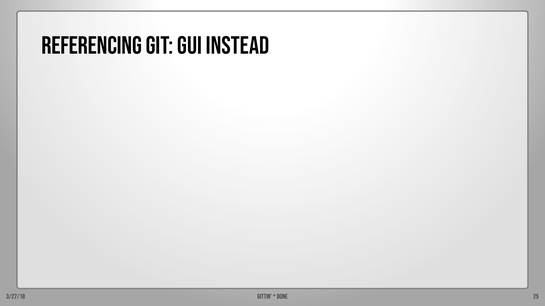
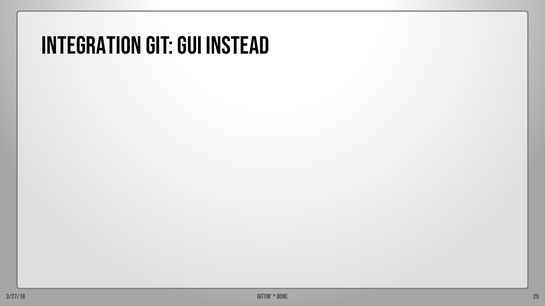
Referencing: Referencing -> Integration (92, 46)
